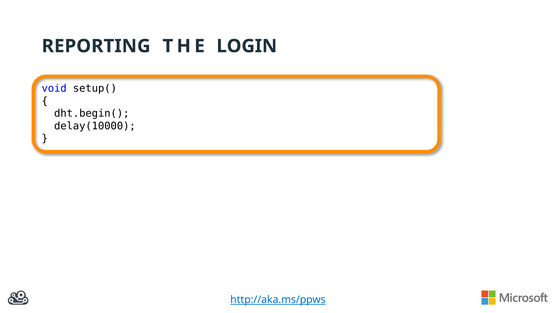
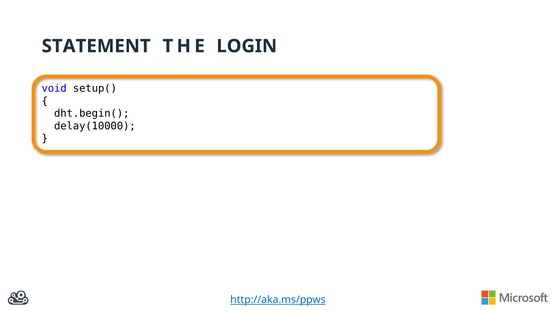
REPORTING: REPORTING -> STATEMENT (96, 46)
